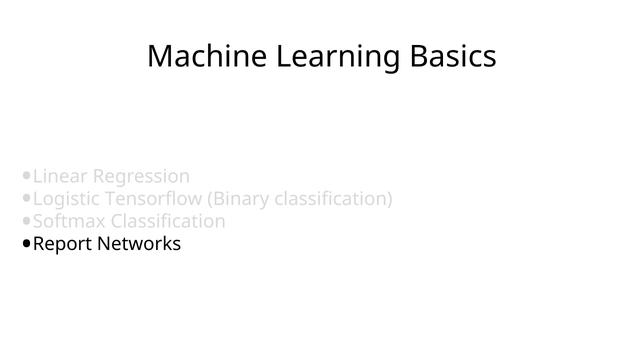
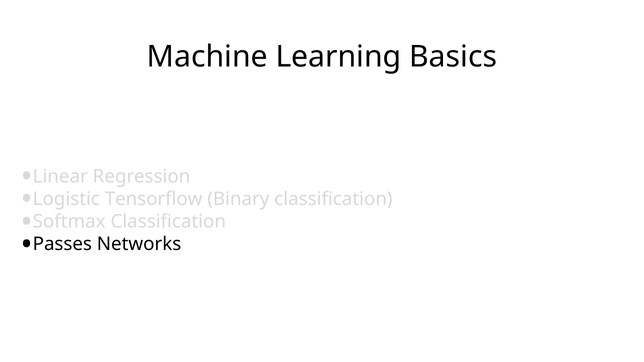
Report: Report -> Passes (62, 244)
